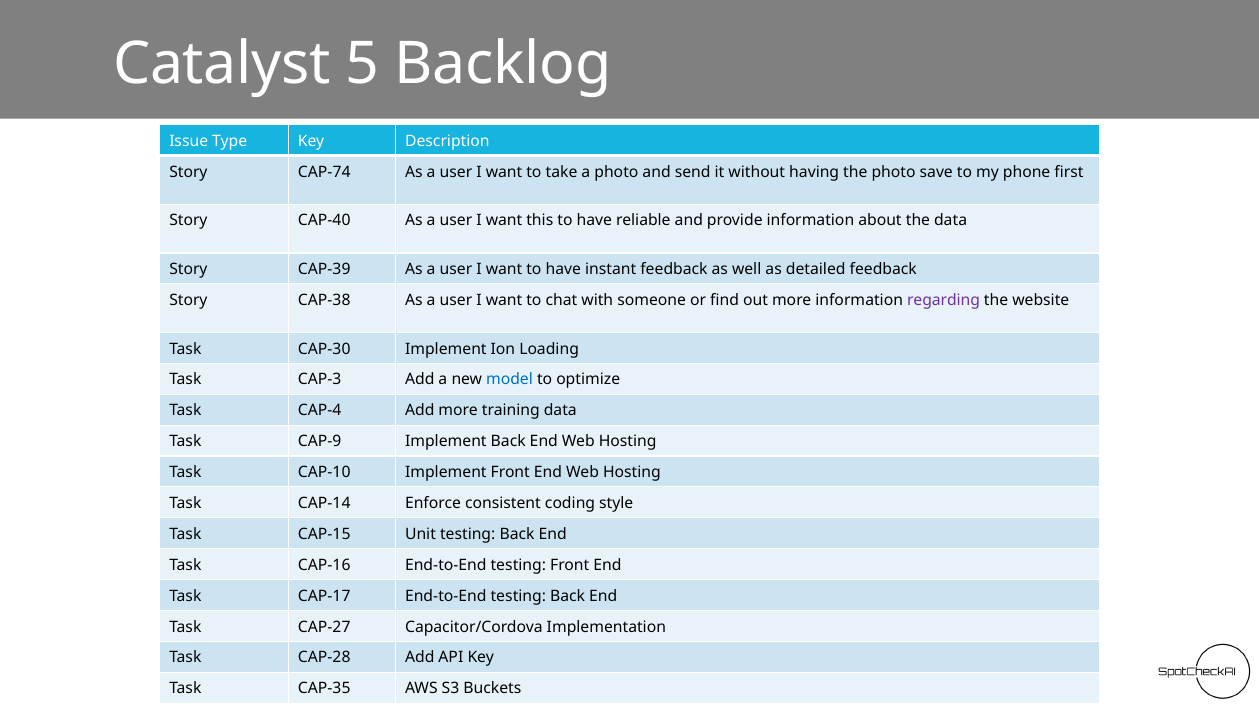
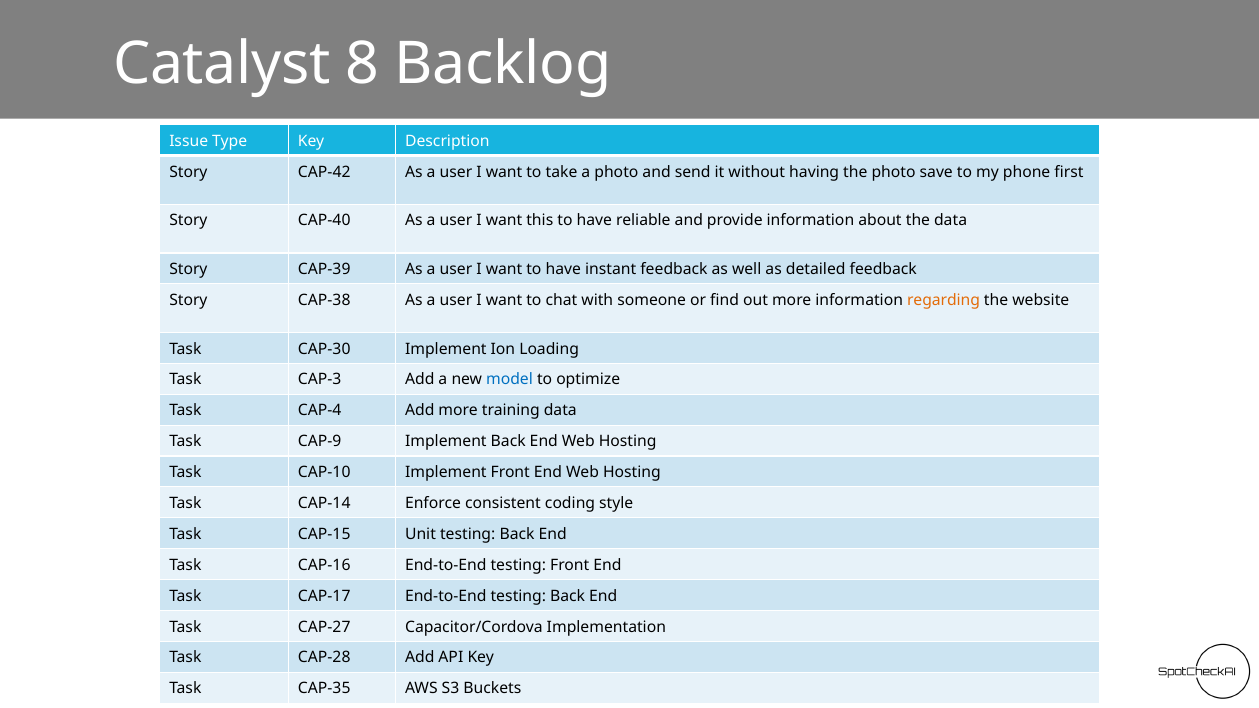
5: 5 -> 8 (363, 64)
CAP-74: CAP-74 -> CAP-42 (324, 172)
regarding colour: purple -> orange (944, 300)
